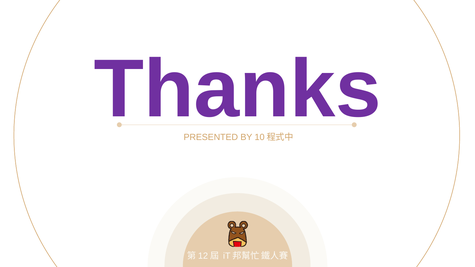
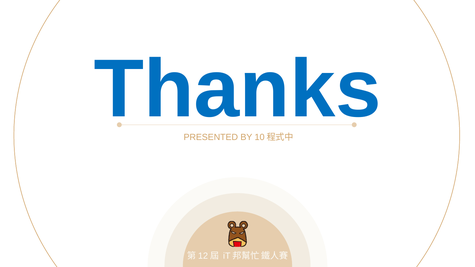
Thanks colour: purple -> blue (237, 89)
